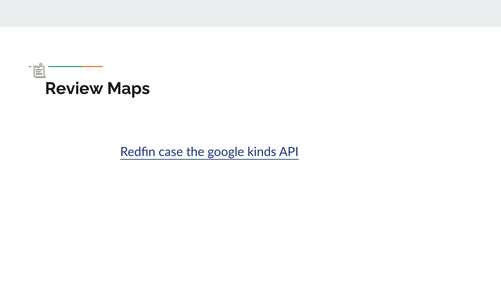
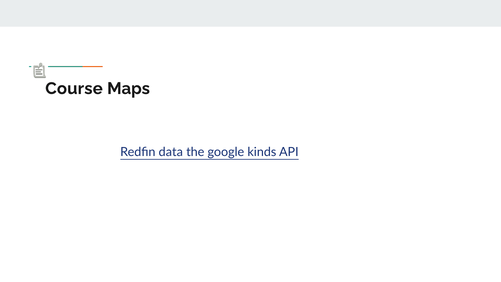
Review: Review -> Course (74, 88)
case: case -> data (171, 152)
